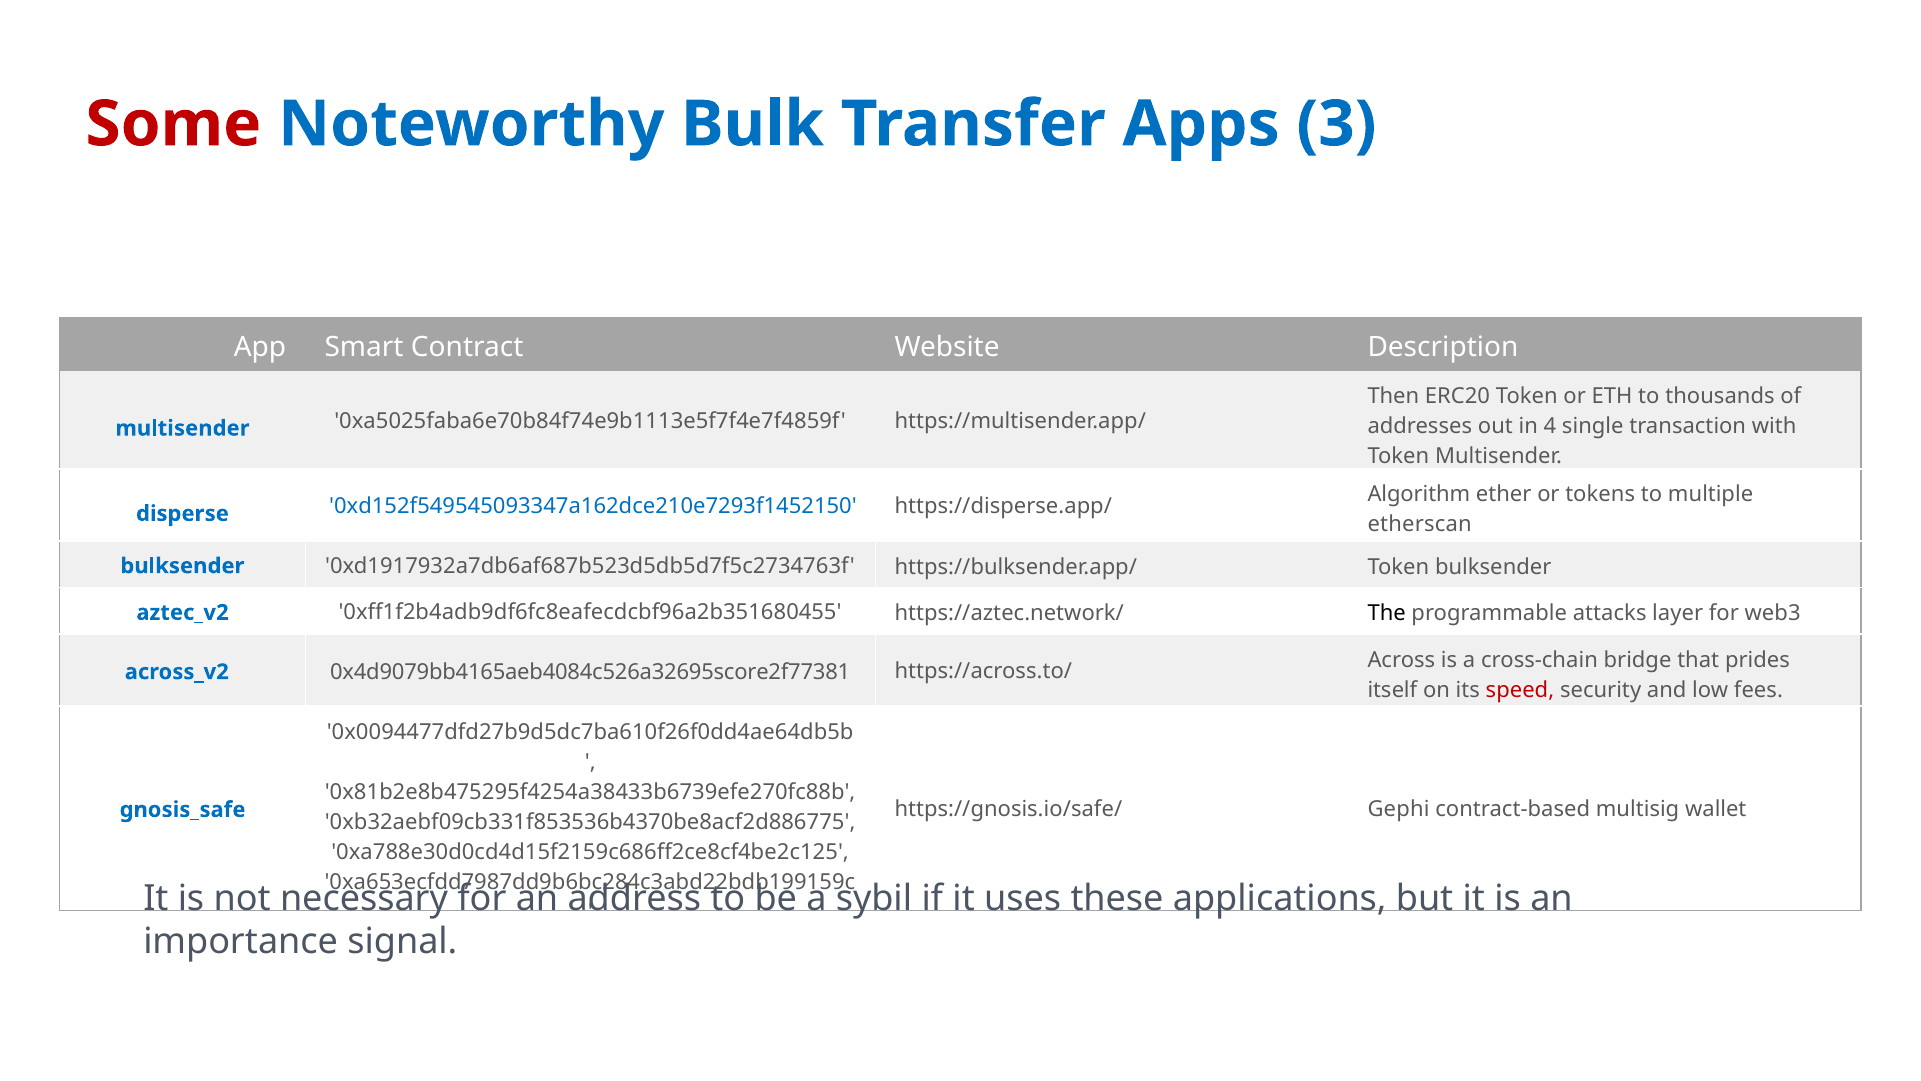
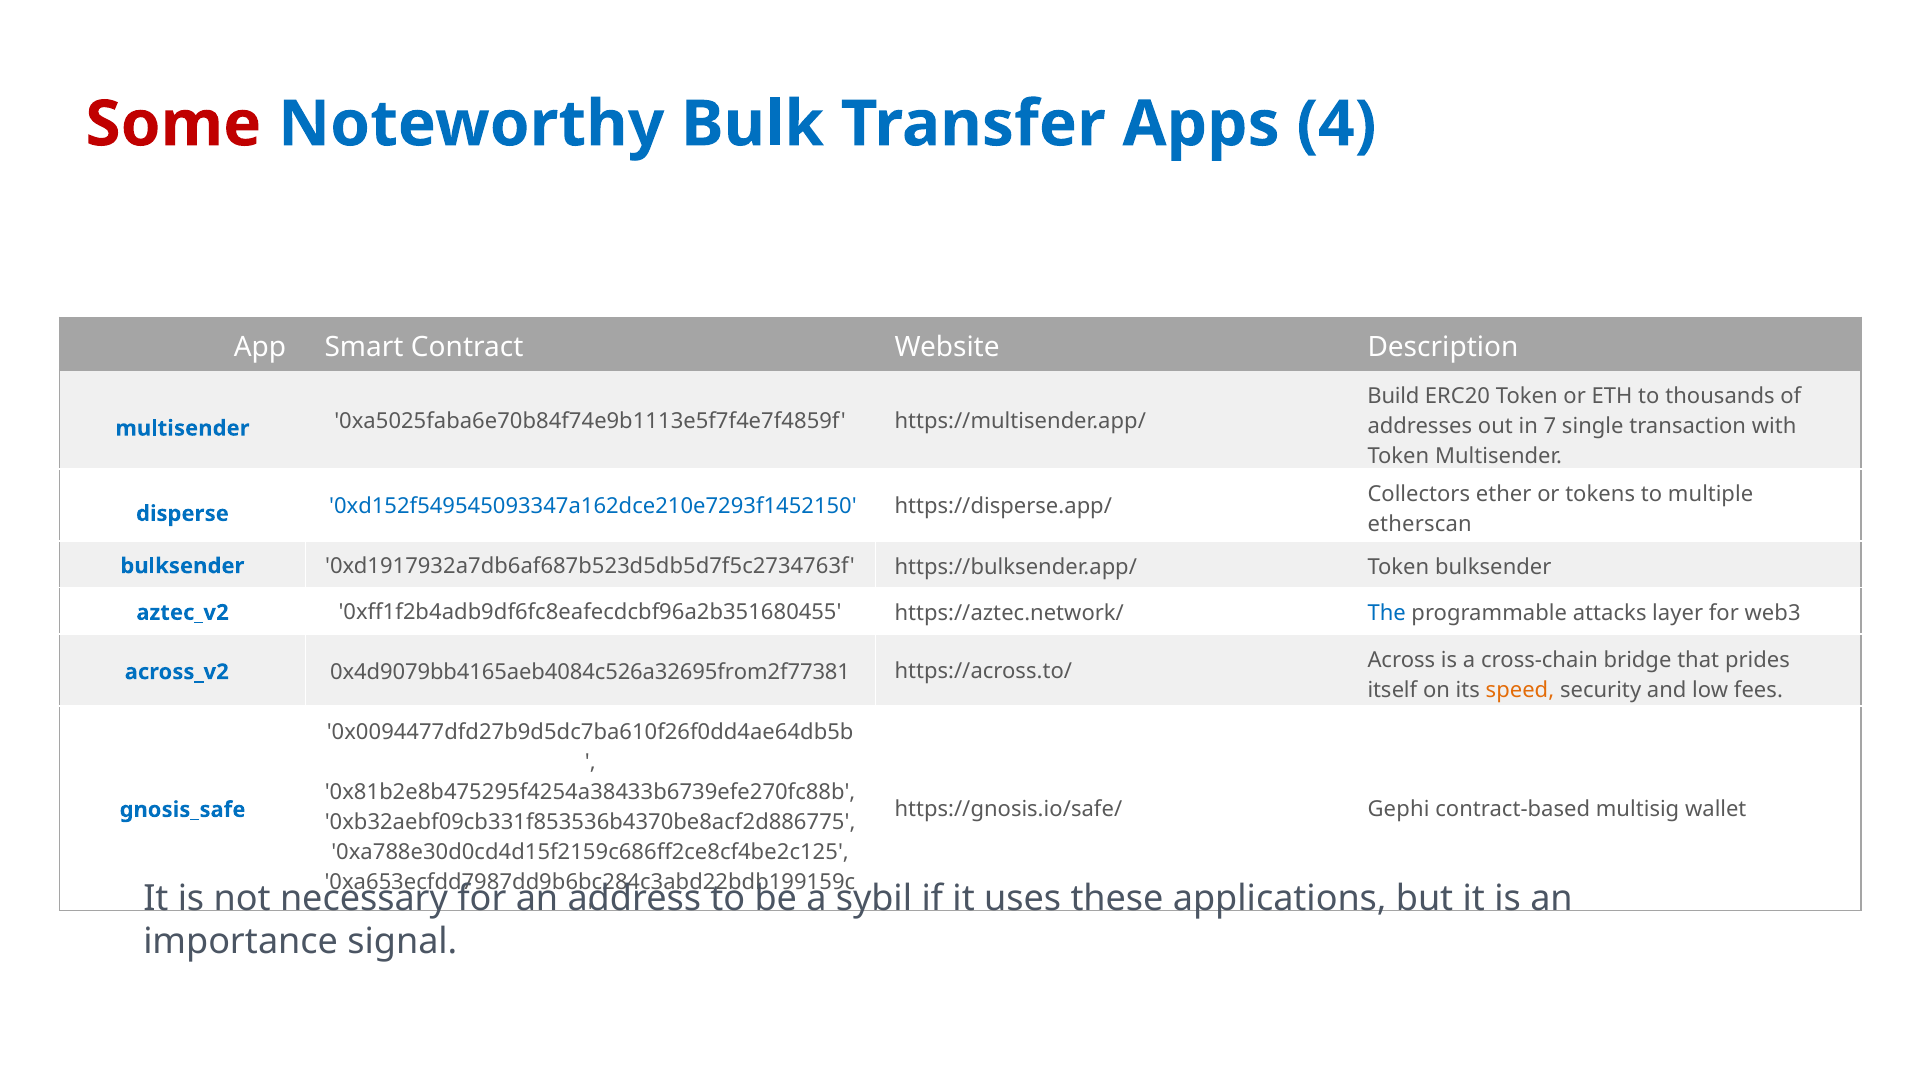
3: 3 -> 4 (1336, 124)
Then: Then -> Build (1393, 396)
4: 4 -> 7 (1550, 426)
Algorithm: Algorithm -> Collectors (1419, 494)
The colour: black -> blue (1387, 613)
0x4d9079bb4165aeb4084c526a32695score2f77381: 0x4d9079bb4165aeb4084c526a32695score2f77381 -> 0x4d9079bb4165aeb4084c526a32695from2f77381 (590, 672)
speed colour: red -> orange (1520, 690)
